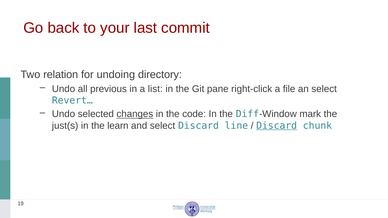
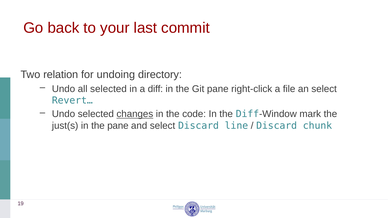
all previous: previous -> selected (108, 89)
list: list -> diff (155, 89)
the learn: learn -> pane (118, 126)
Discard underline: present -> none (277, 126)
